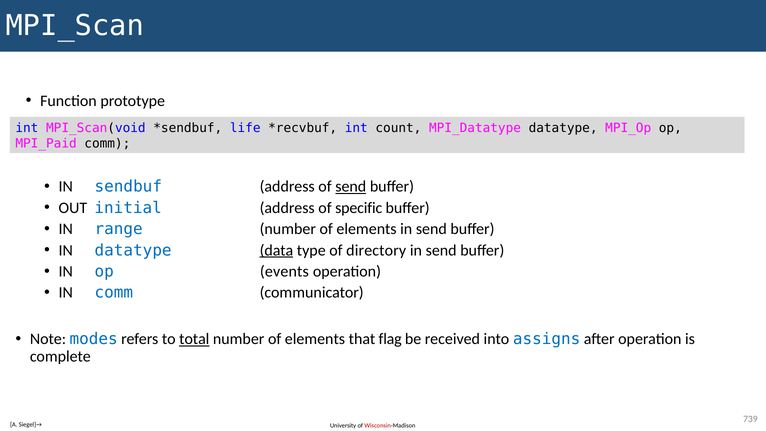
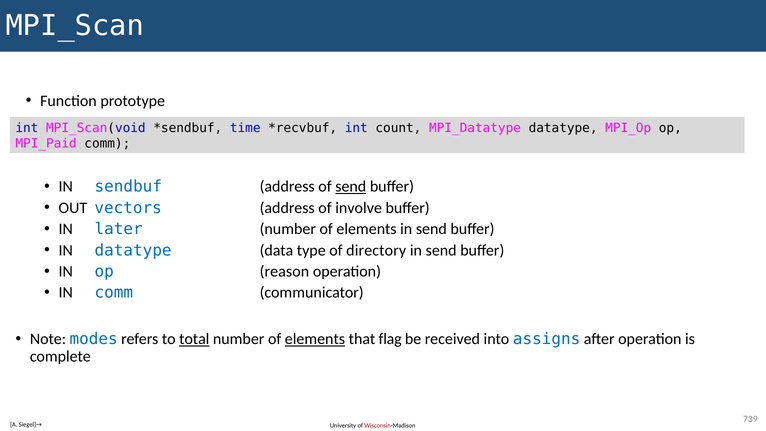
life: life -> time (245, 128)
initial: initial -> vectors (128, 208)
specific: specific -> involve (359, 208)
range: range -> later (119, 229)
data underline: present -> none (276, 250)
events: events -> reason (284, 271)
elements underline: none -> present (315, 339)
